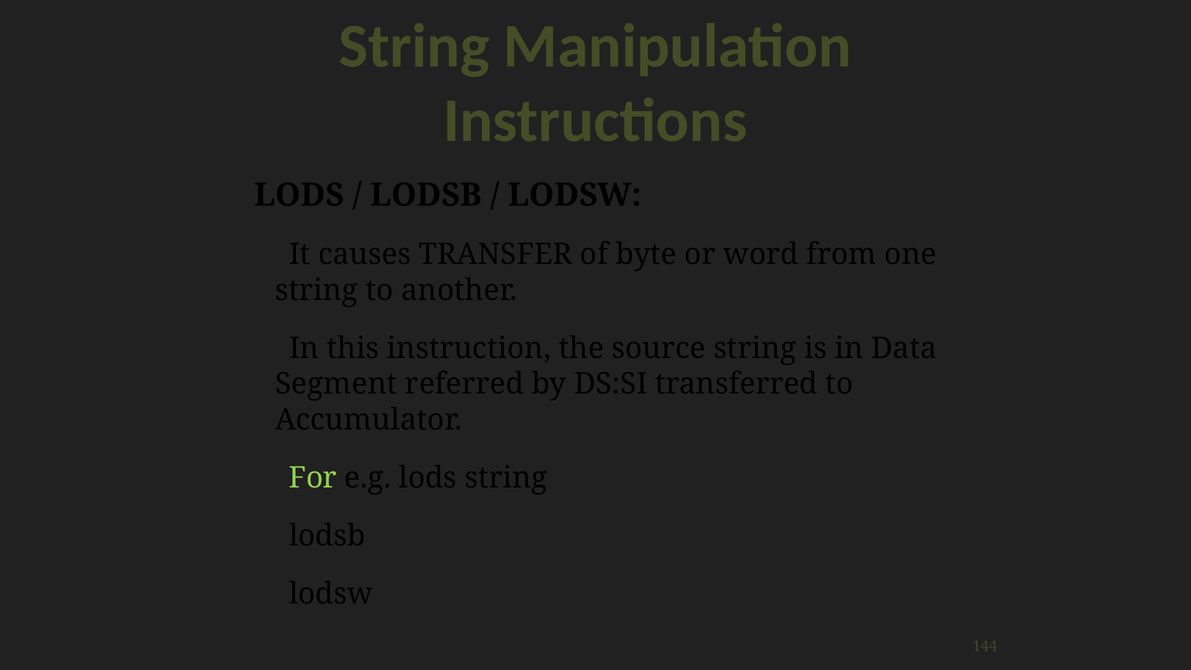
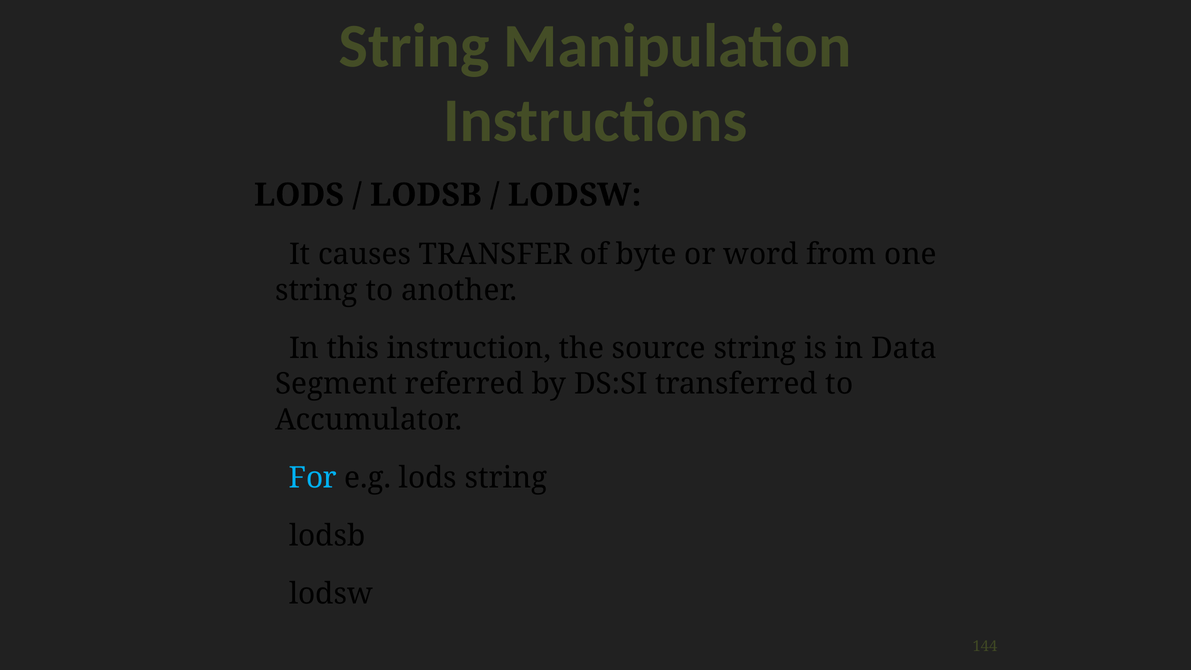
For colour: light green -> light blue (313, 478)
